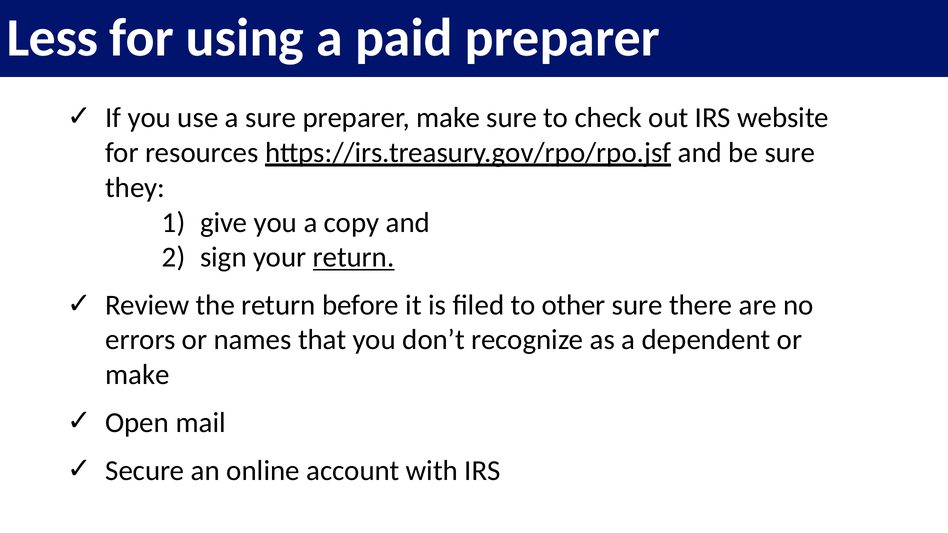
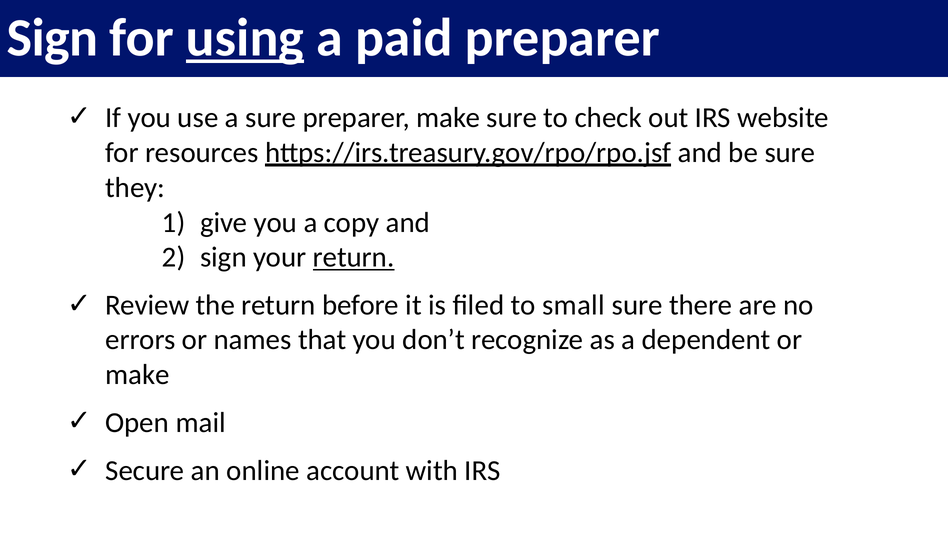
Less: Less -> Sign (52, 38)
using underline: none -> present (245, 38)
other: other -> small (573, 305)
